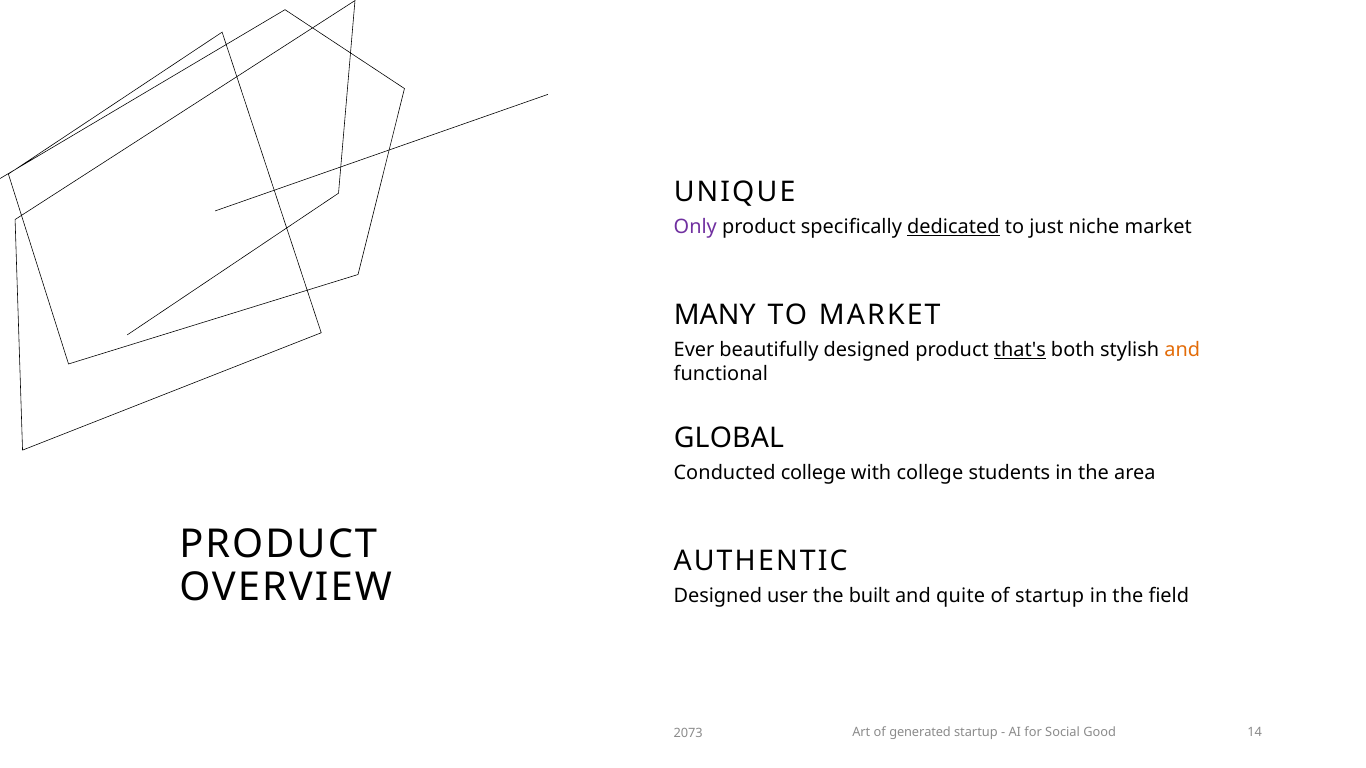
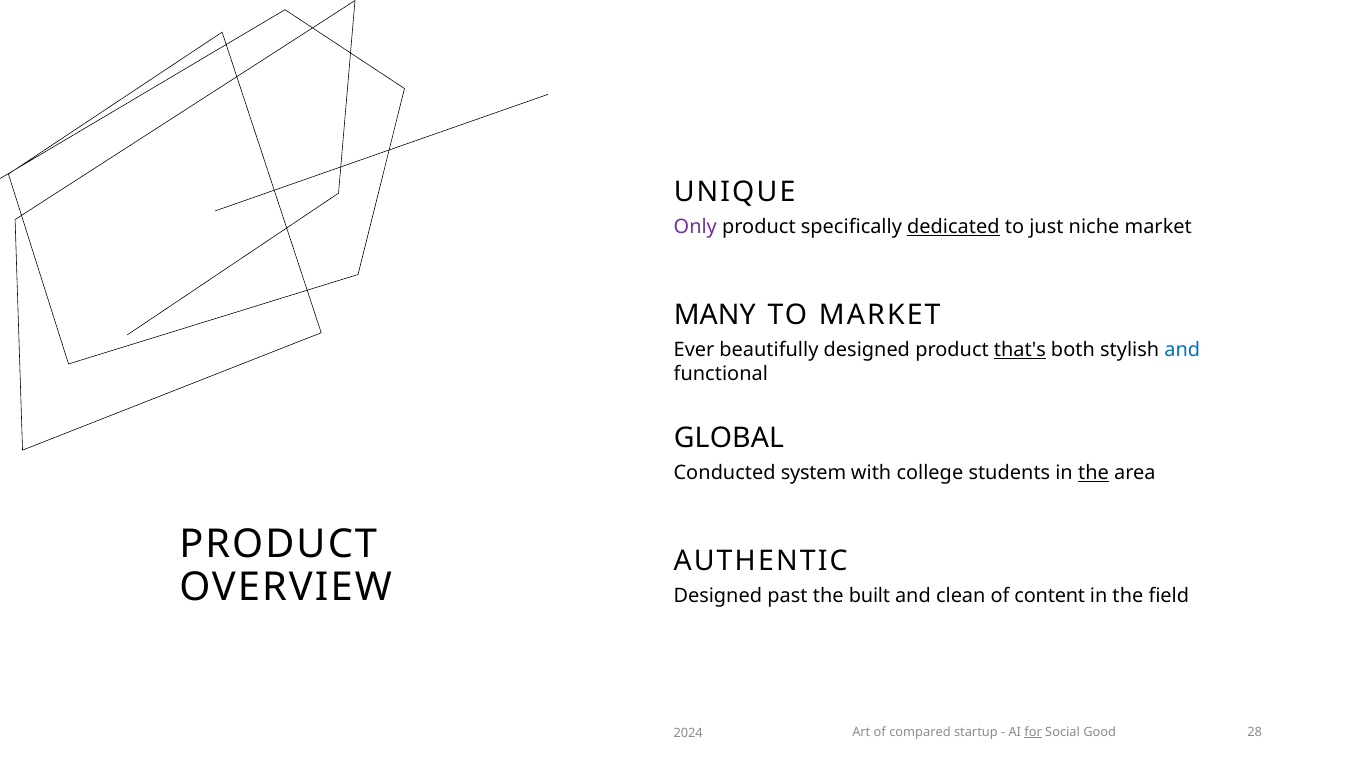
and colour: orange -> blue (1182, 350)
Conducted college: college -> system (813, 473)
the underline: none -> present (1093, 473)
user: user -> past (787, 597)
quite: quite -> clean (961, 597)
of startup: startup -> content (1050, 597)
generated: generated -> compared (920, 732)
for underline: none -> present (1033, 732)
14: 14 -> 28 (1255, 732)
2073: 2073 -> 2024 (688, 733)
